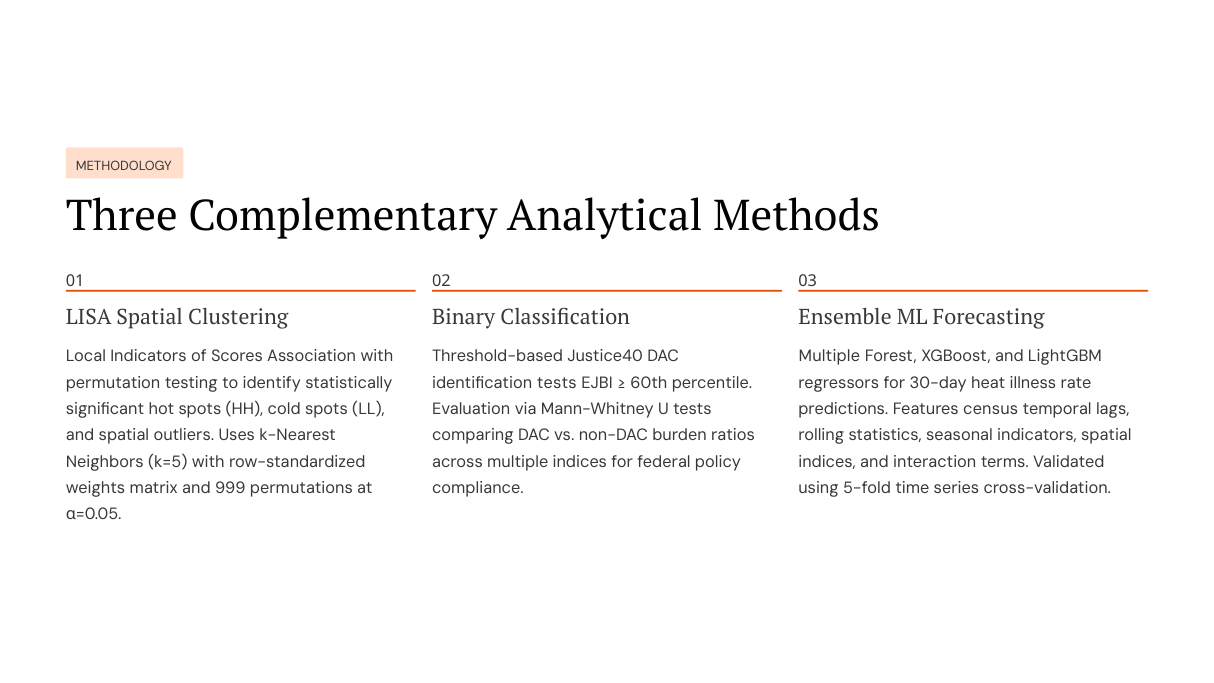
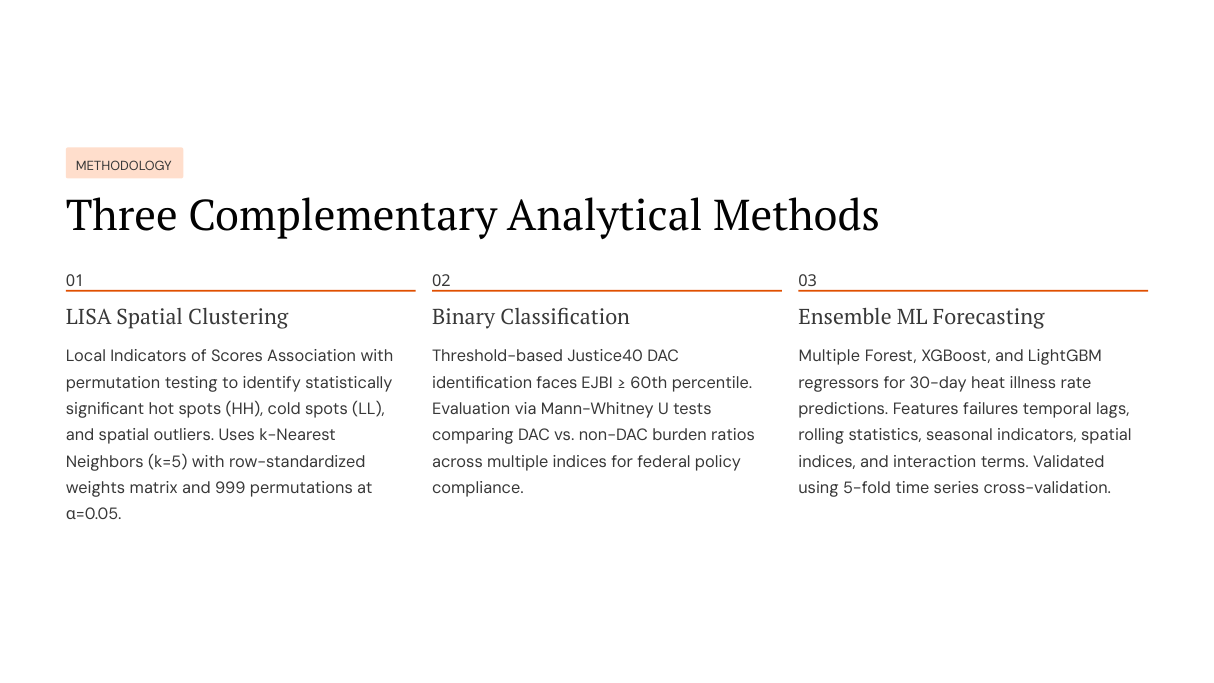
identification tests: tests -> faces (557, 383)
census: census -> failures (991, 409)
